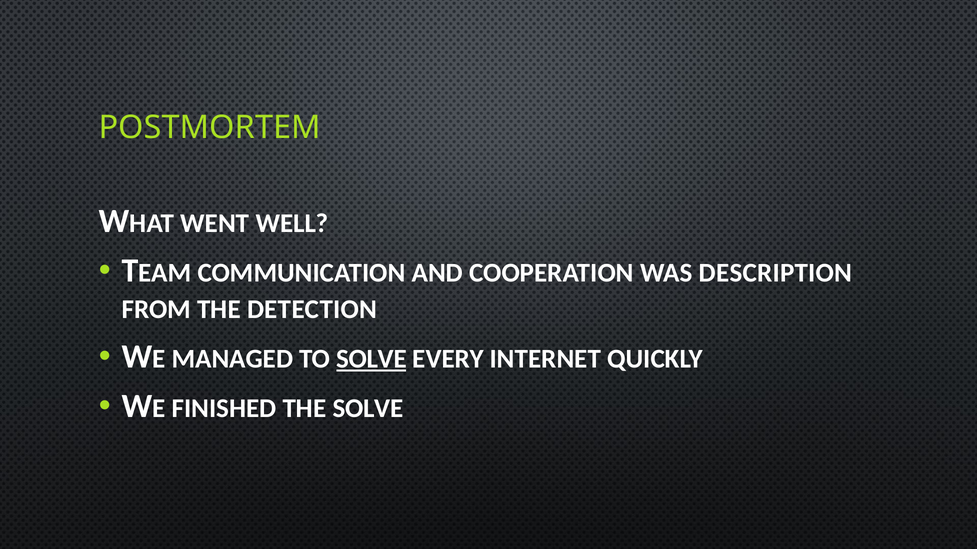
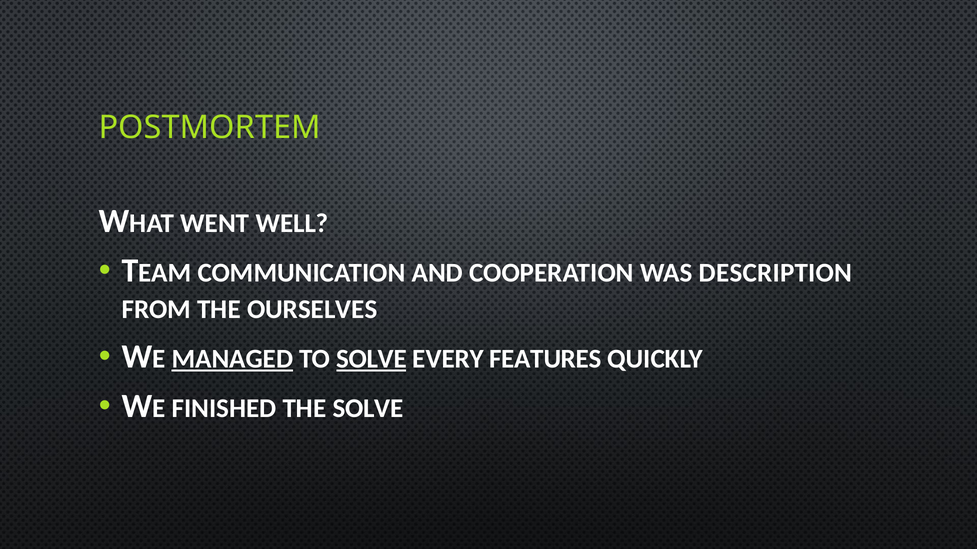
DETECTION: DETECTION -> OURSELVES (312, 310)
MANAGED underline: none -> present (232, 359)
INTERNET: INTERNET -> FEATURES (545, 359)
